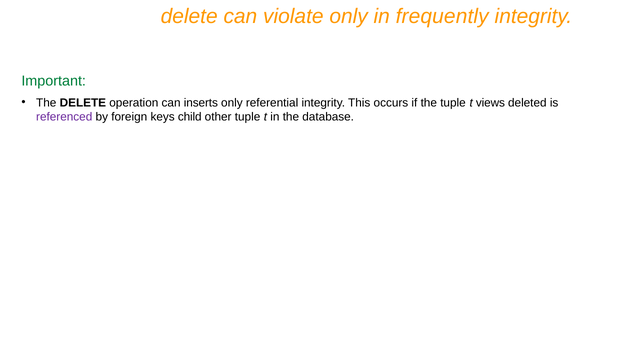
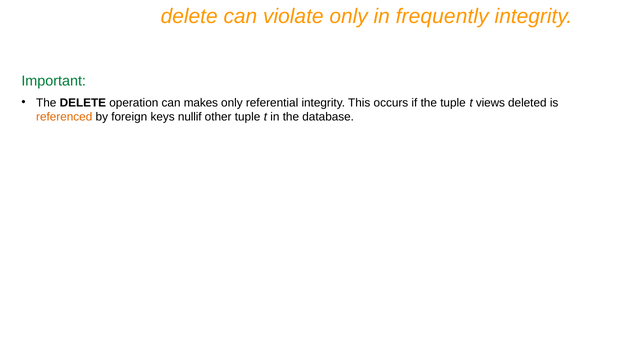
inserts: inserts -> makes (201, 103)
referenced colour: purple -> orange (64, 117)
child: child -> nullif (190, 117)
